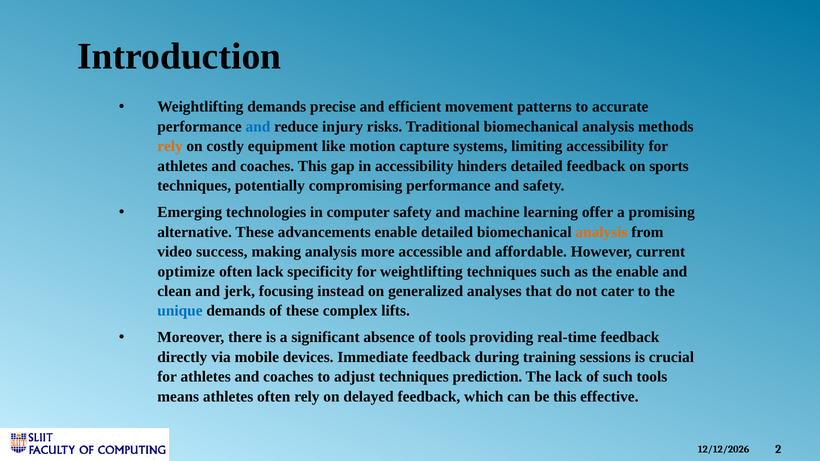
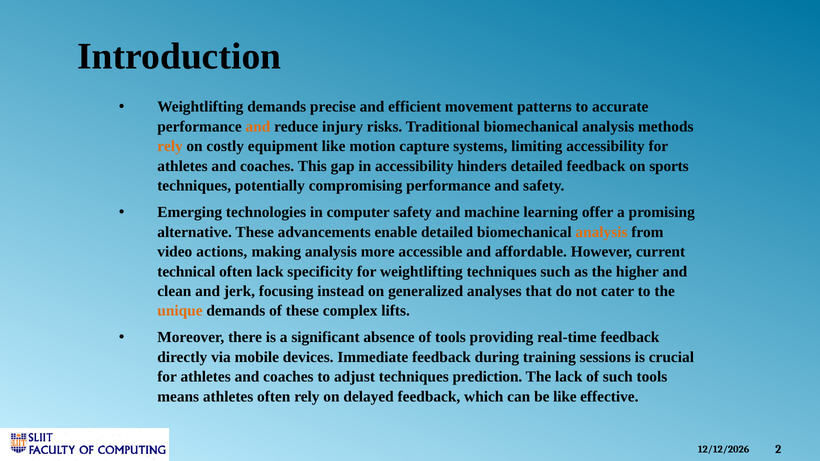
and colour: blue -> orange (258, 127)
success: success -> actions (222, 252)
optimize: optimize -> technical (186, 272)
the enable: enable -> higher (637, 272)
unique colour: blue -> orange (180, 311)
be this: this -> like (565, 397)
